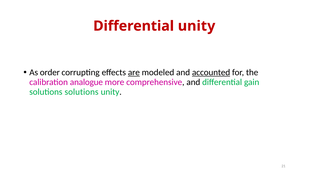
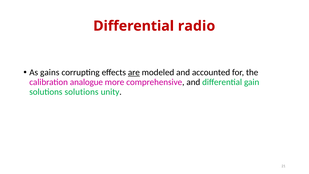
Differential unity: unity -> radio (197, 26)
order: order -> gains (50, 72)
accounted underline: present -> none (211, 72)
